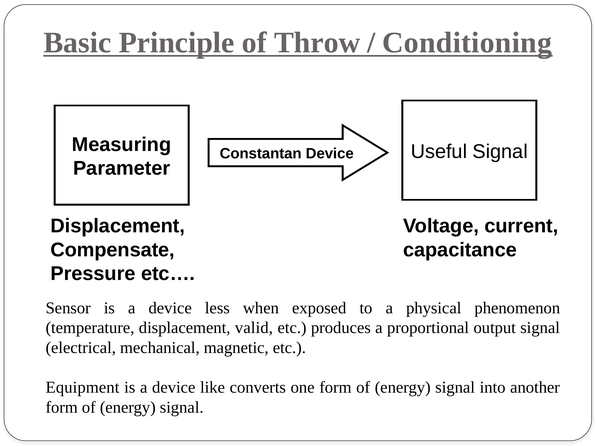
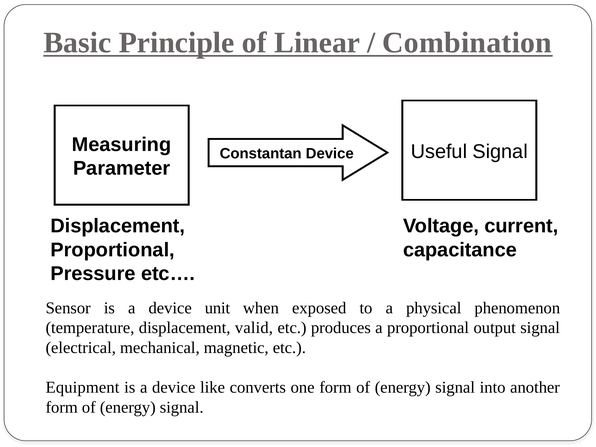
Throw: Throw -> Linear (317, 43)
Conditioning: Conditioning -> Combination (467, 43)
Compensate: Compensate -> Proportional (113, 250)
less: less -> unit (217, 308)
